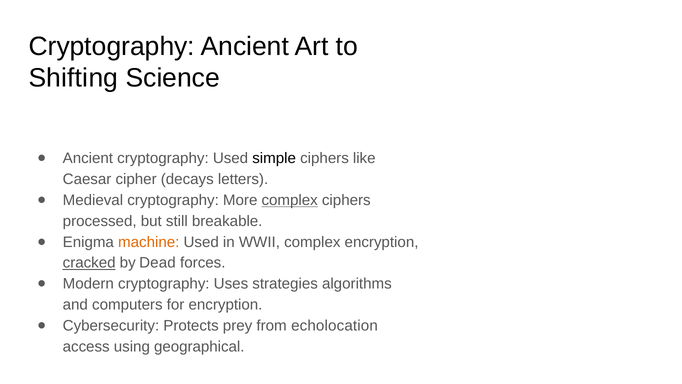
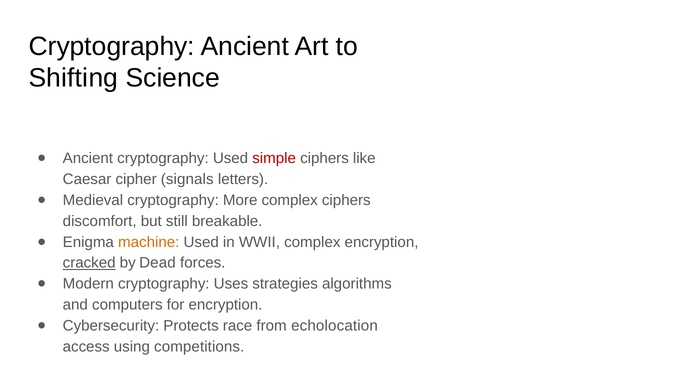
simple colour: black -> red (274, 158)
decays: decays -> signals (187, 179)
complex underline: present -> none (290, 200)
processed: processed -> discomfort (100, 221)
prey: prey -> race (238, 325)
geographical: geographical -> competitions (199, 346)
